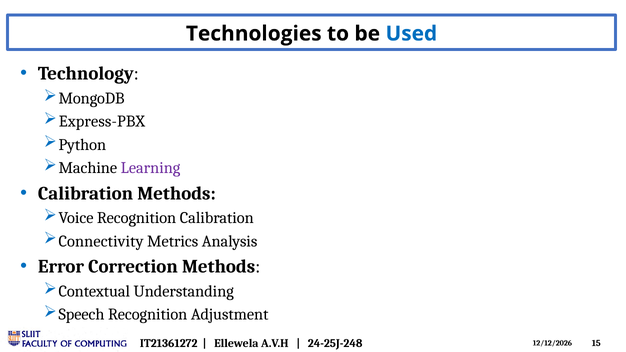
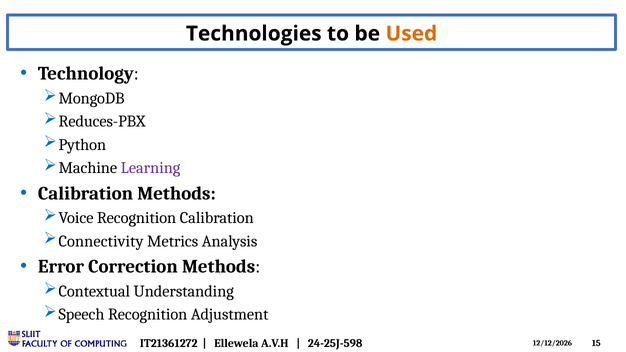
Used colour: blue -> orange (411, 34)
Express-PBX: Express-PBX -> Reduces-PBX (102, 122)
24-25J-248: 24-25J-248 -> 24-25J-598 (335, 344)
